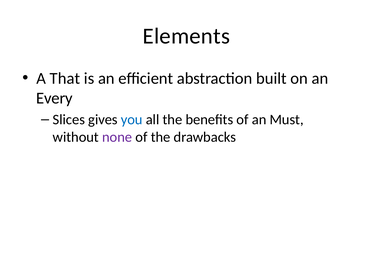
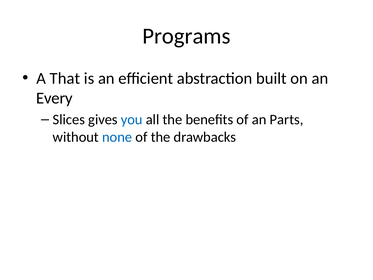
Elements: Elements -> Programs (186, 36)
Must: Must -> Parts (287, 120)
none colour: purple -> blue (117, 137)
